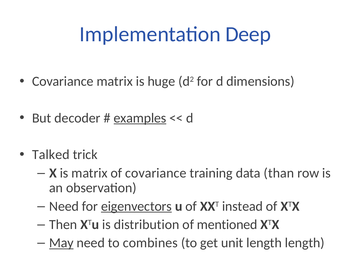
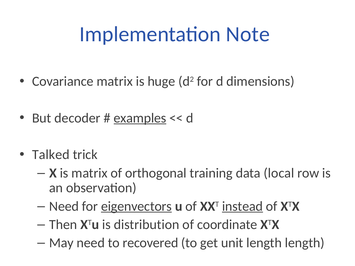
Deep: Deep -> Note (248, 34)
of covariance: covariance -> orthogonal (156, 173)
than: than -> local (279, 173)
instead underline: none -> present (242, 206)
mentioned: mentioned -> coordinate (227, 225)
May underline: present -> none (61, 243)
combines: combines -> recovered (150, 243)
